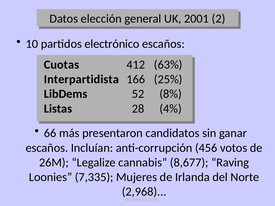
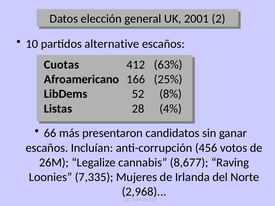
electrónico: electrónico -> alternative (112, 44)
Interpartidista: Interpartidista -> Afroamericano (82, 79)
